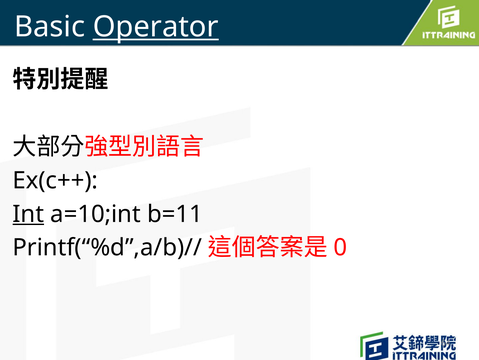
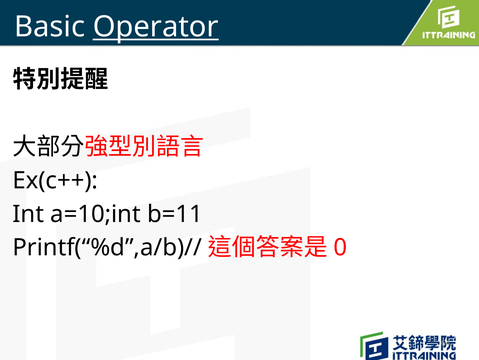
Int underline: present -> none (28, 214)
